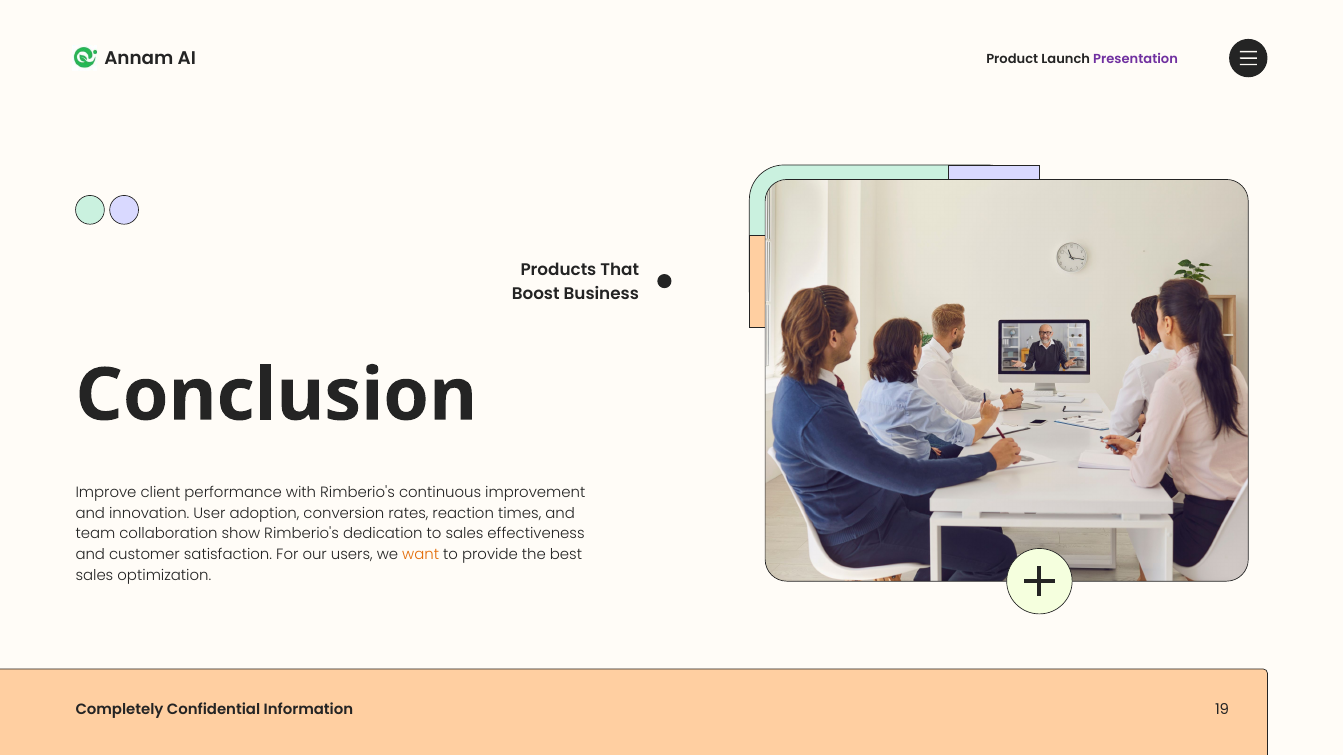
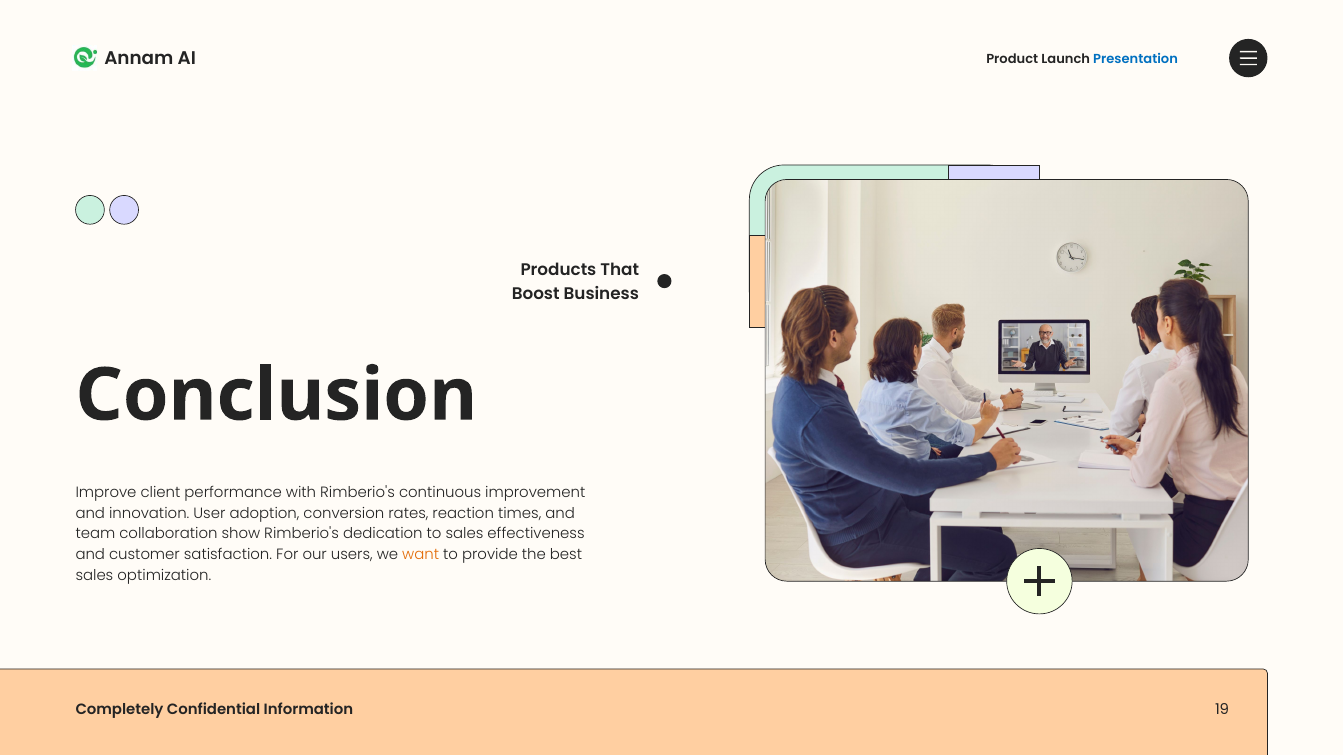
Presentation colour: purple -> blue (1136, 59)
